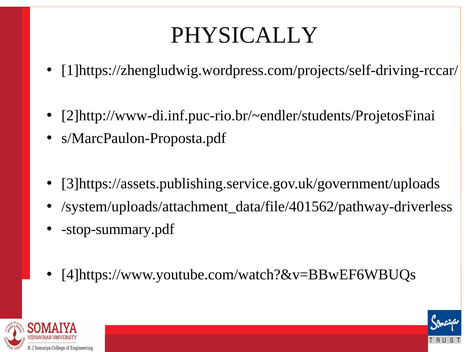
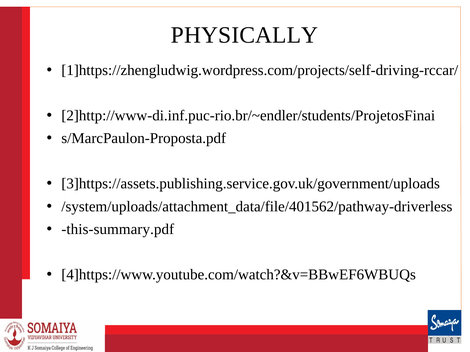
stop-summary.pdf: stop-summary.pdf -> this-summary.pdf (118, 229)
